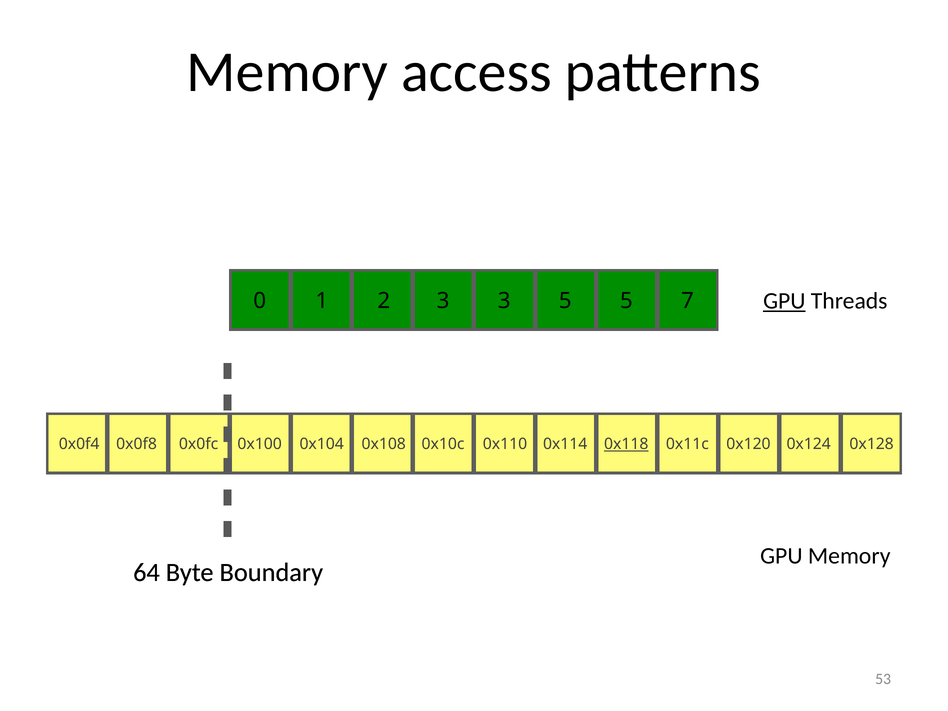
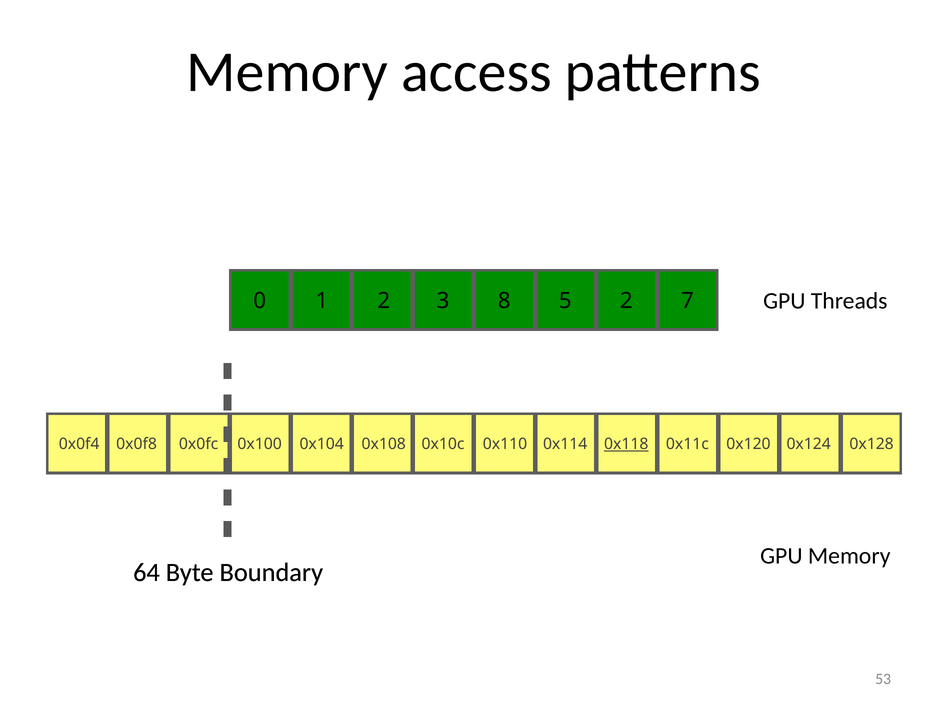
3 3: 3 -> 8 (504, 301)
5 5: 5 -> 2 (626, 301)
GPU underline: present -> none (784, 301)
